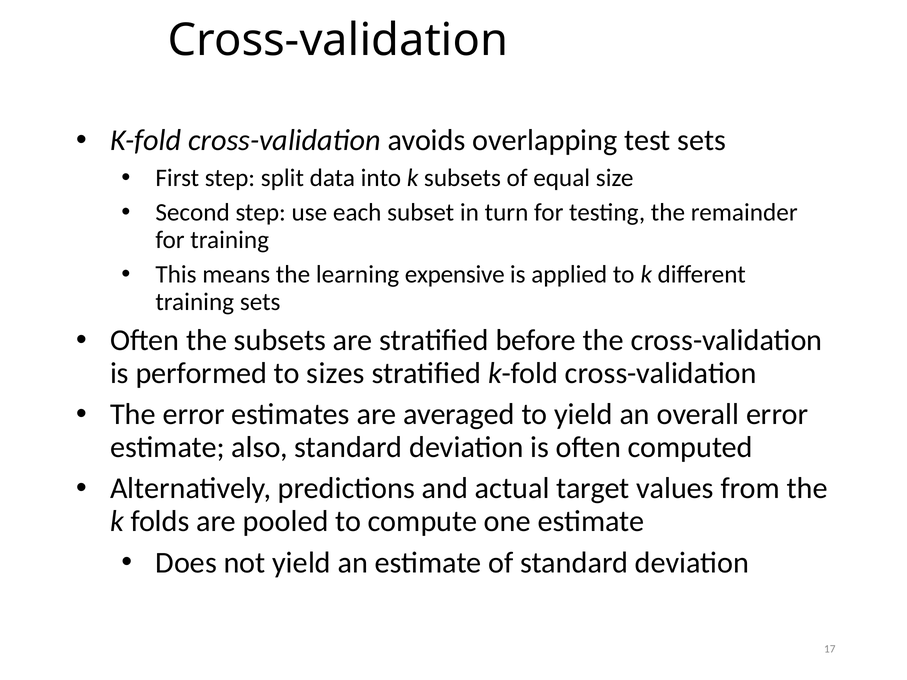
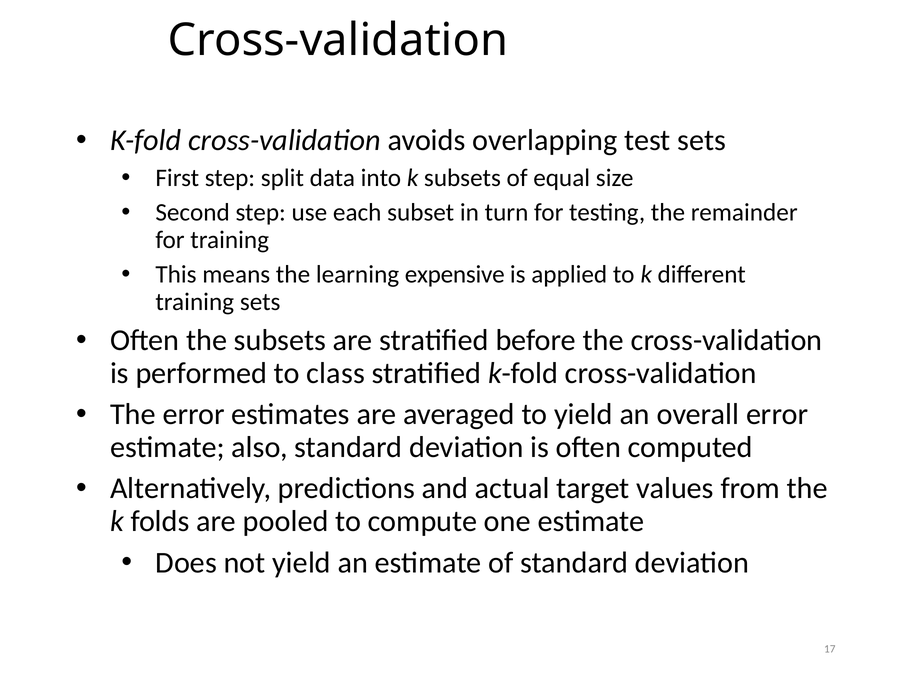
sizes: sizes -> class (336, 373)
